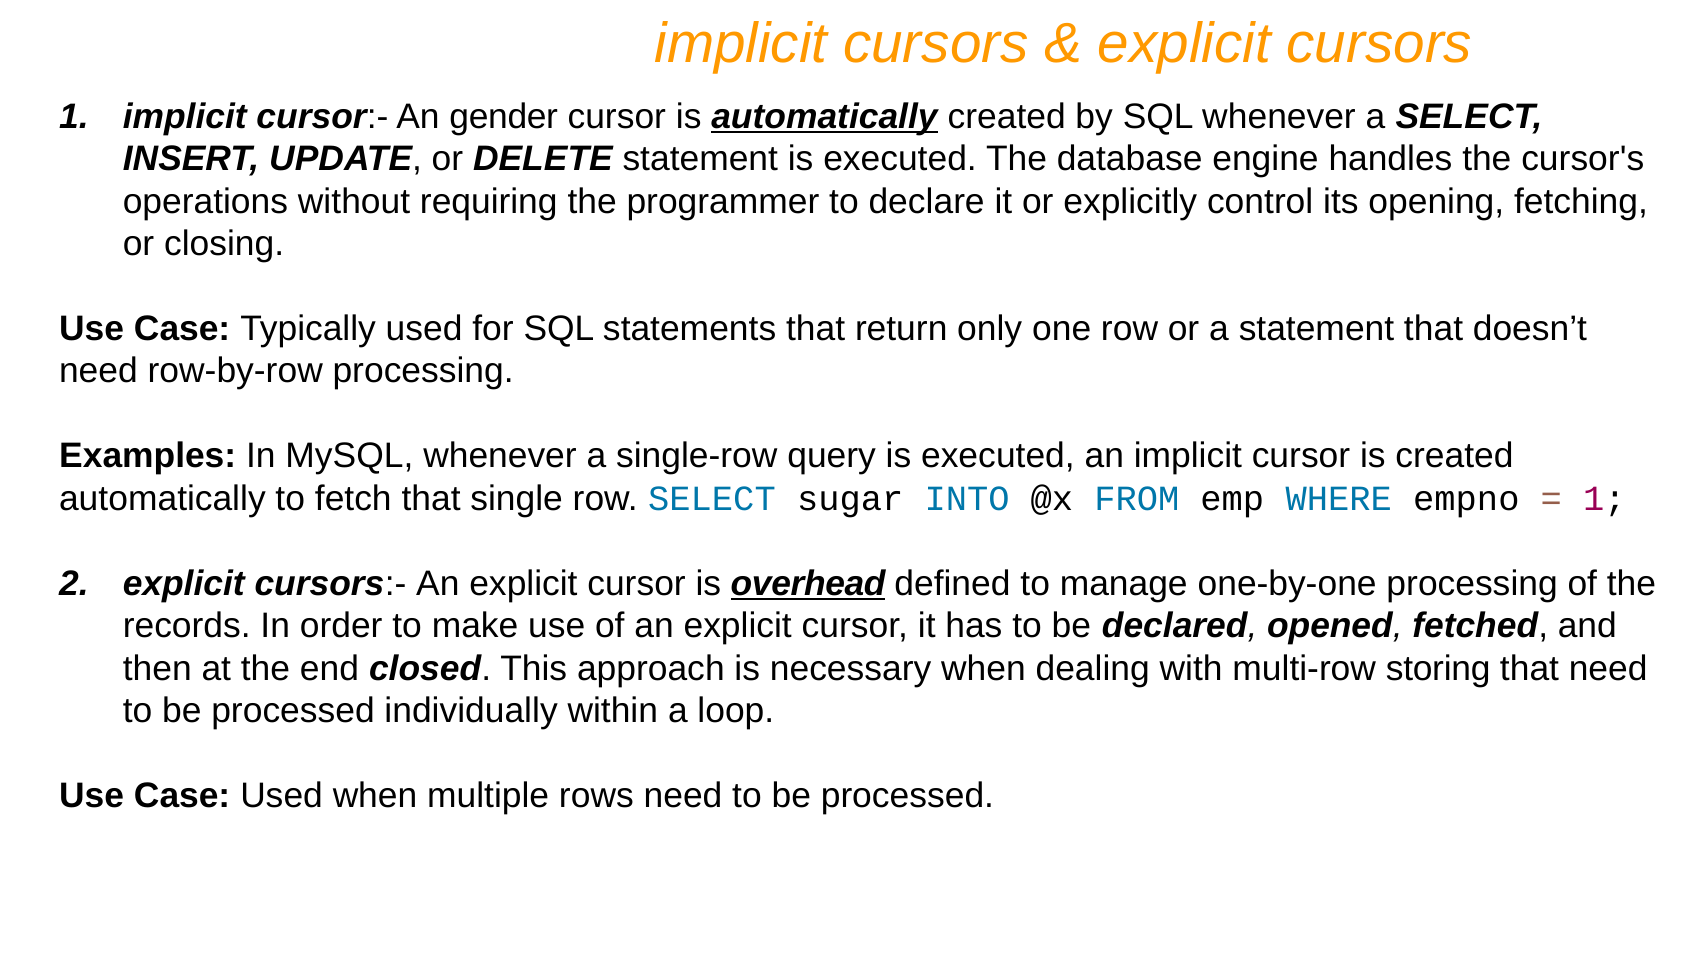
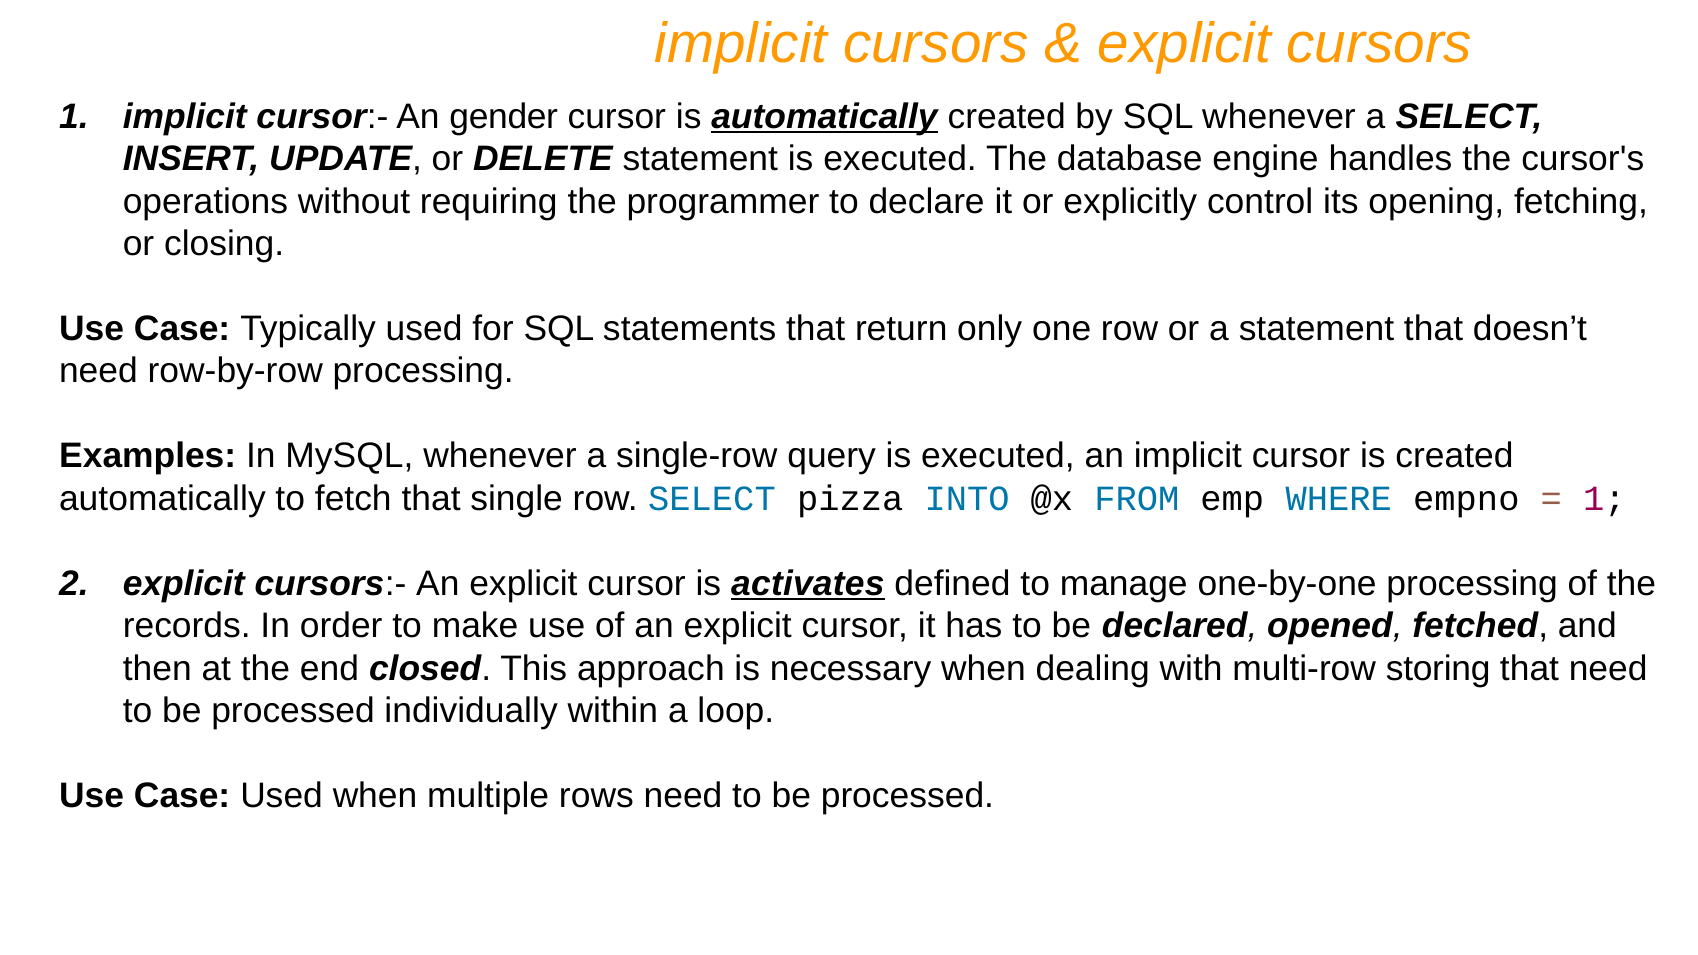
sugar: sugar -> pizza (850, 499)
overhead: overhead -> activates (808, 584)
